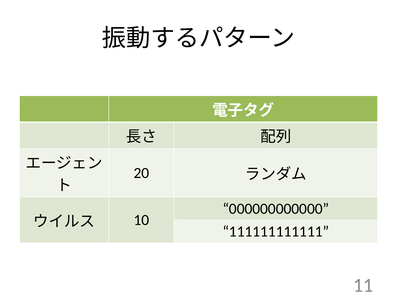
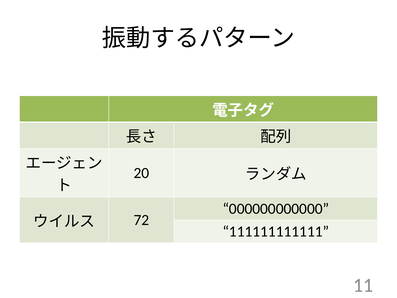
10: 10 -> 72 (141, 220)
